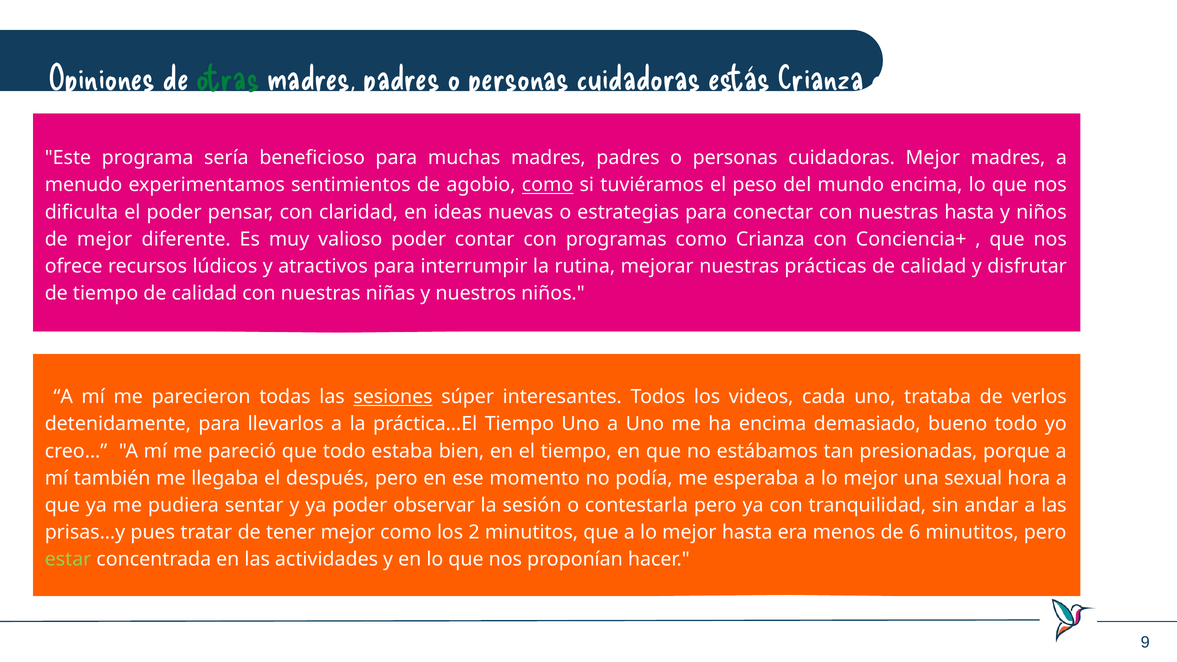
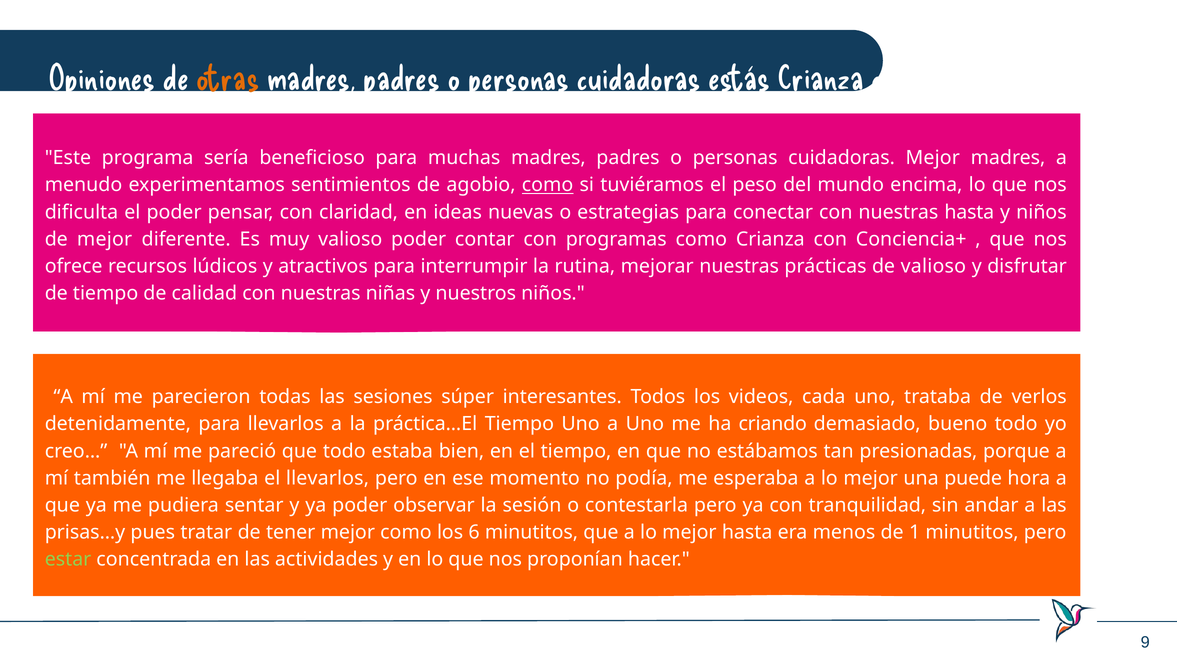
otras colour: green -> orange (228, 79)
prácticas de calidad: calidad -> valioso (933, 266)
sesiones underline: present -> none (393, 397)
ha encima: encima -> criando (773, 424)
el después: después -> llevarlos (327, 478)
sexual: sexual -> puede (973, 478)
2: 2 -> 6 (474, 532)
6: 6 -> 1 (915, 532)
